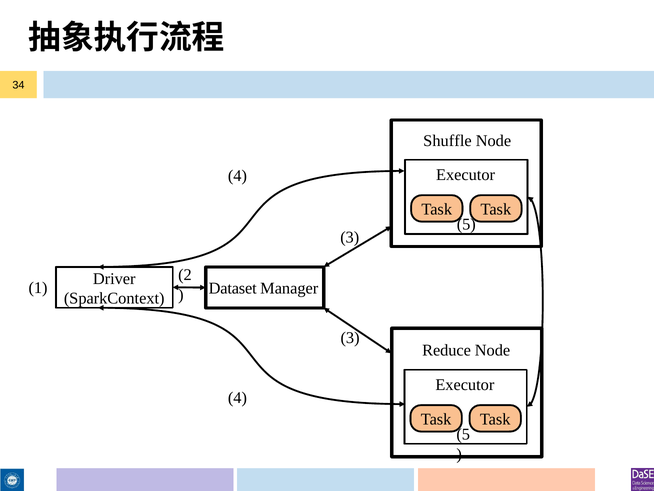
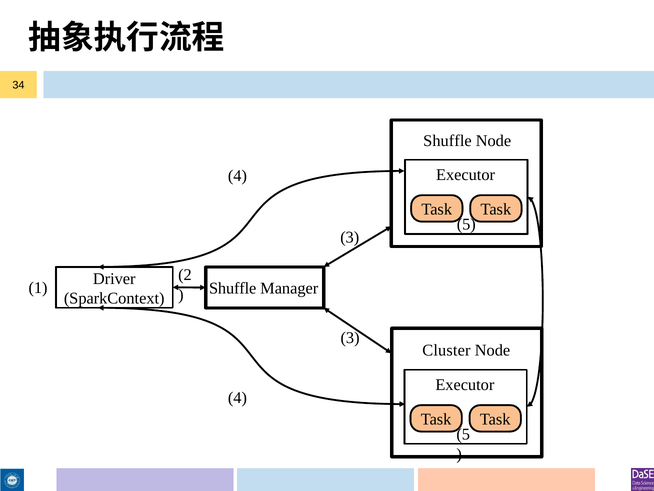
Dataset: Dataset -> Shuffle (233, 288)
Reduce: Reduce -> Cluster (446, 350)
